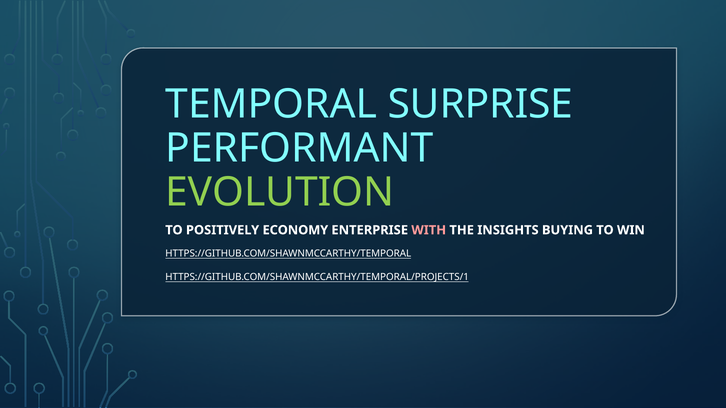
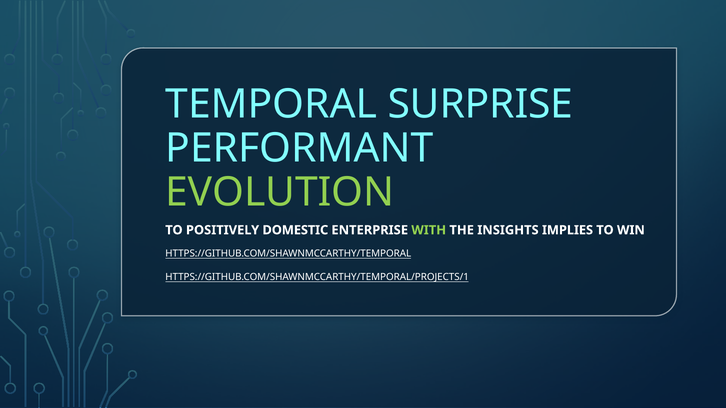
ECONOMY: ECONOMY -> DOMESTIC (295, 230)
WITH colour: pink -> light green (429, 230)
BUYING: BUYING -> IMPLIES (568, 230)
